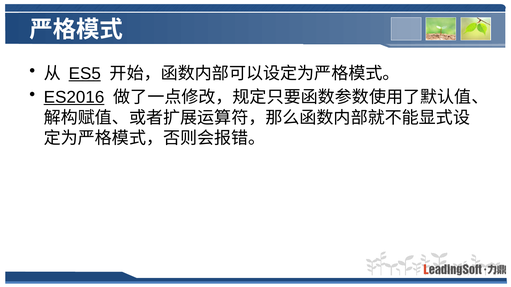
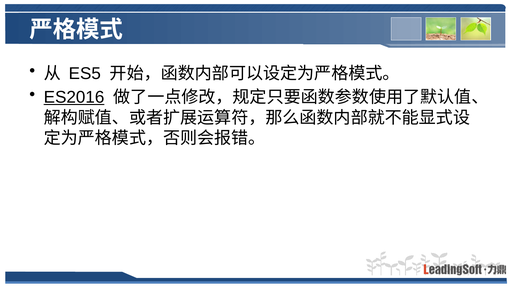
ES5 underline: present -> none (85, 74)
